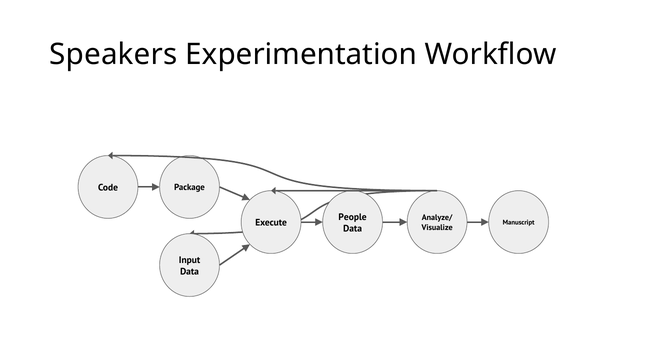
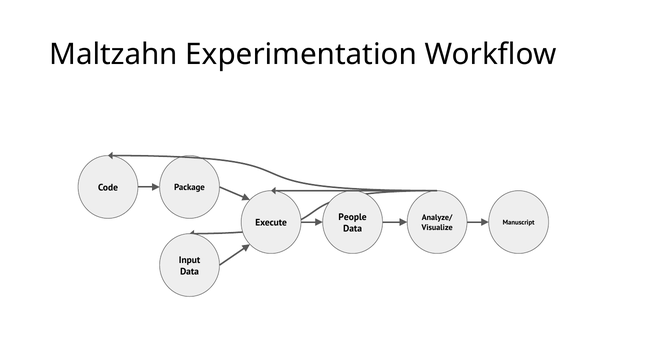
Speakers: Speakers -> Maltzahn (114, 54)
